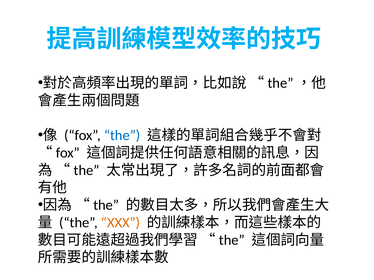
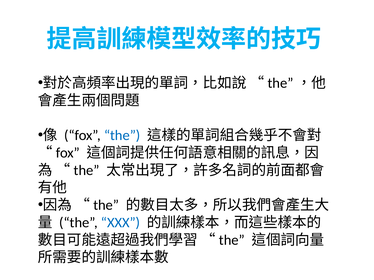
XXX colour: orange -> blue (121, 223)
